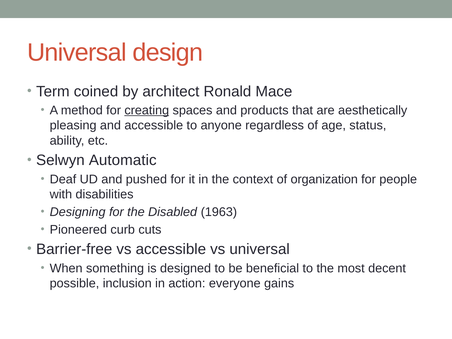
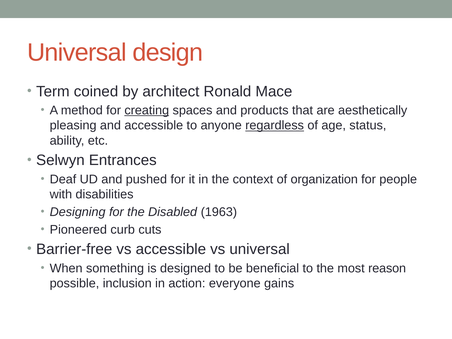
regardless underline: none -> present (275, 125)
Automatic: Automatic -> Entrances (123, 160)
decent: decent -> reason (387, 268)
